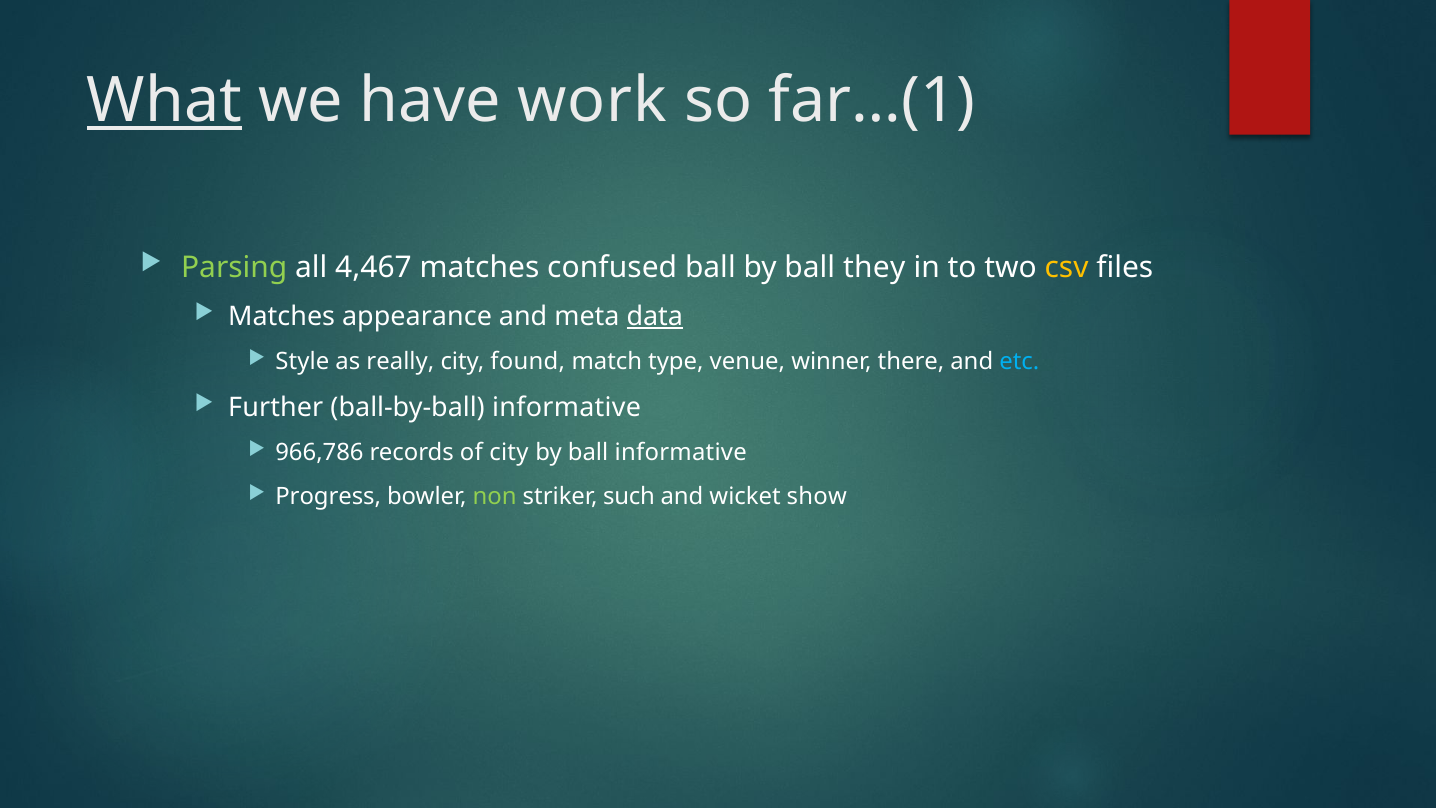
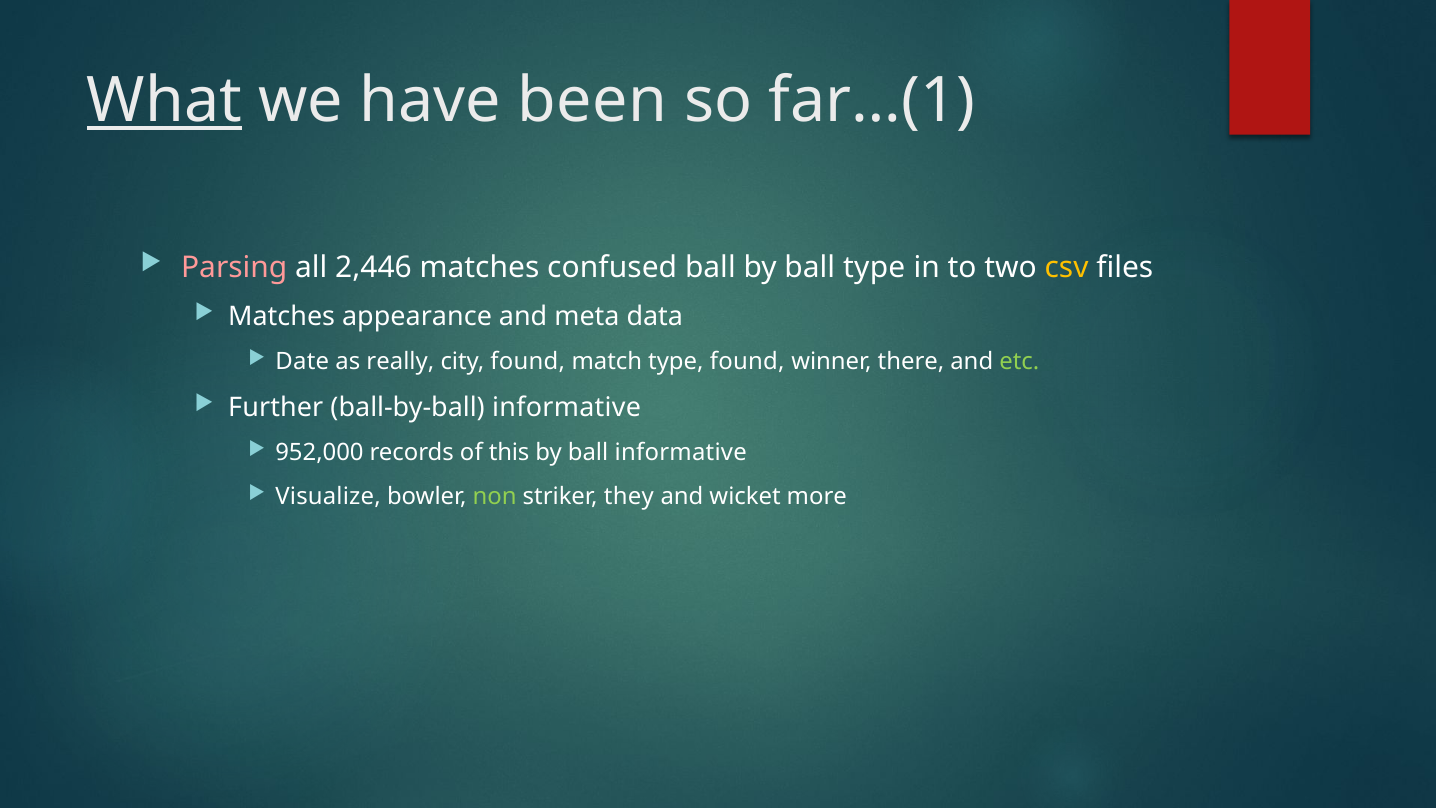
work: work -> been (592, 101)
Parsing colour: light green -> pink (234, 267)
4,467: 4,467 -> 2,446 (374, 267)
ball they: they -> type (874, 267)
data underline: present -> none (655, 316)
Style: Style -> Date (302, 361)
type venue: venue -> found (747, 361)
etc colour: light blue -> light green (1019, 361)
966,786: 966,786 -> 952,000 (319, 452)
of city: city -> this (509, 452)
Progress: Progress -> Visualize (328, 496)
such: such -> they (629, 496)
show: show -> more (817, 496)
